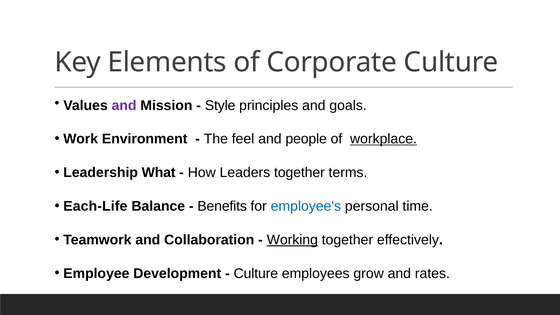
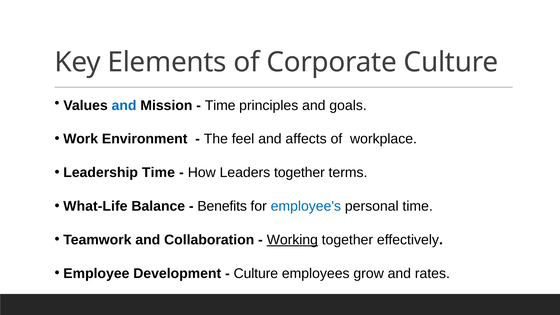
and colour: purple -> blue (124, 105)
Style: Style -> Time (220, 105)
people: people -> affects (306, 139)
workplace underline: present -> none (383, 139)
Leadership What: What -> Time (158, 173)
Each-Life: Each-Life -> What-Life (95, 206)
